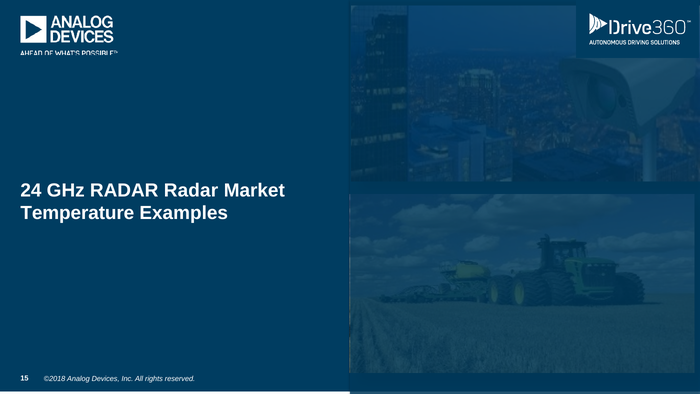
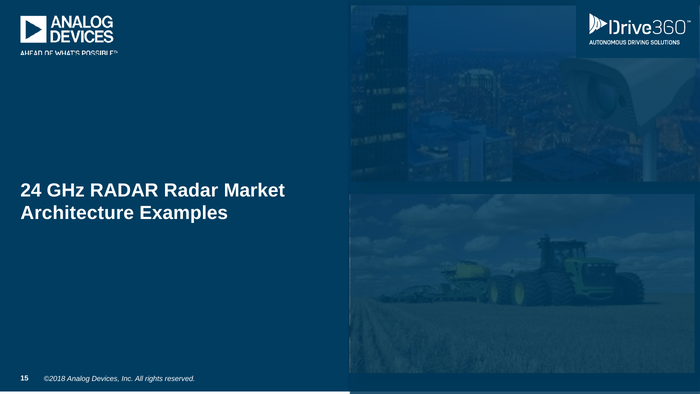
Temperature: Temperature -> Architecture (77, 213)
